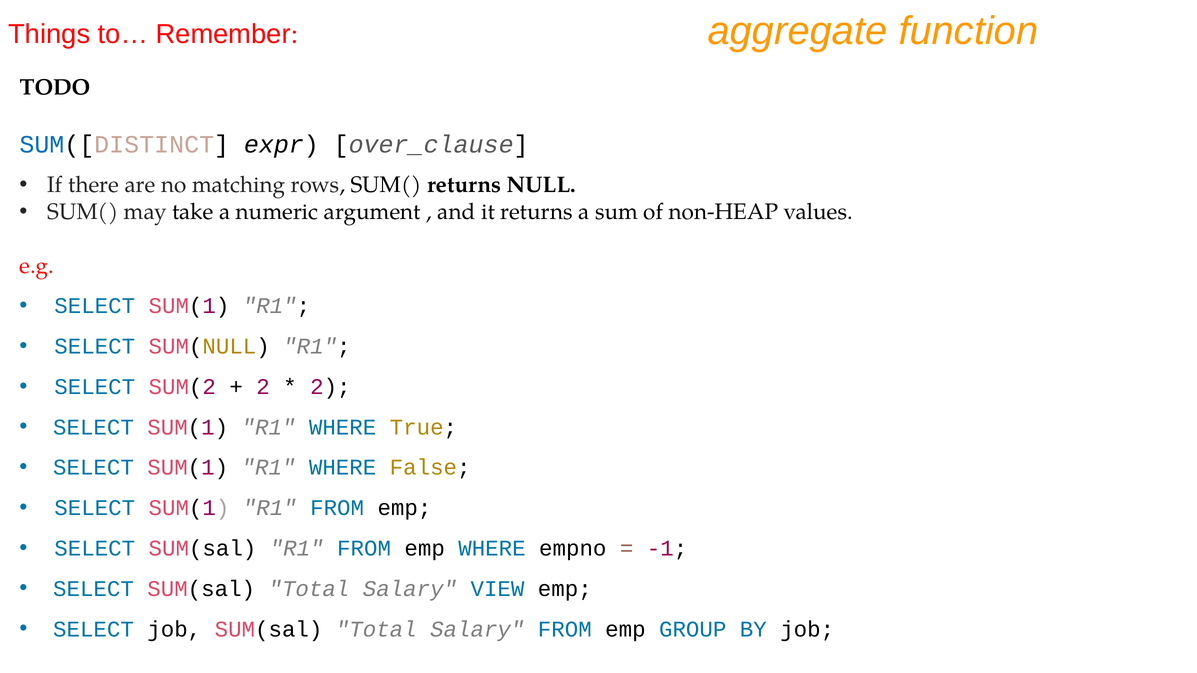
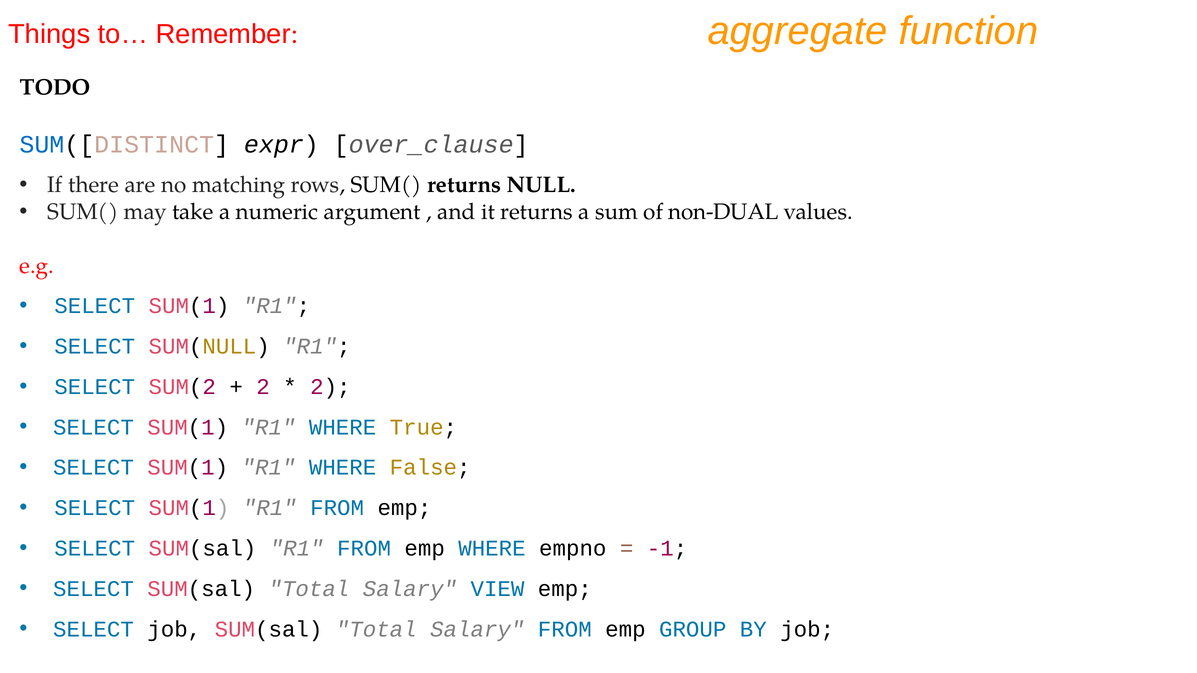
non-HEAP: non-HEAP -> non-DUAL (724, 212)
